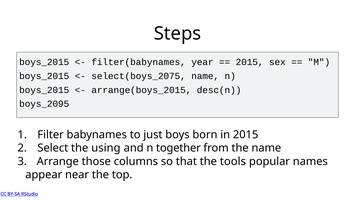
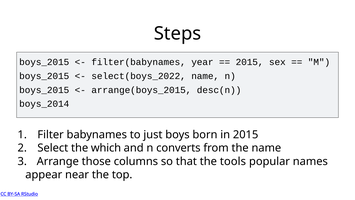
select(boys_2075: select(boys_2075 -> select(boys_2022 (139, 76)
boys_2095: boys_2095 -> boys_2014 (44, 104)
using: using -> which (106, 148)
together: together -> converts (178, 148)
